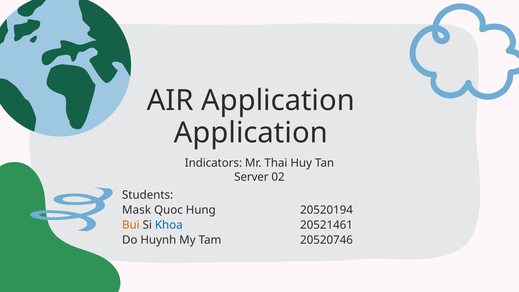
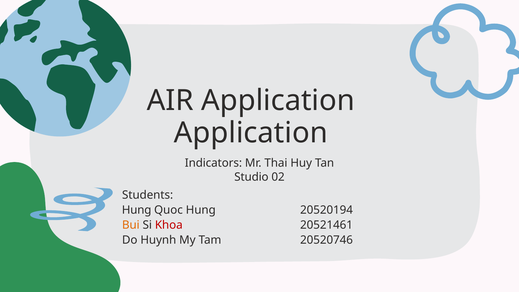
Server: Server -> Studio (251, 177)
Mask: Mask -> Hung (137, 210)
Khoa colour: blue -> red (169, 225)
